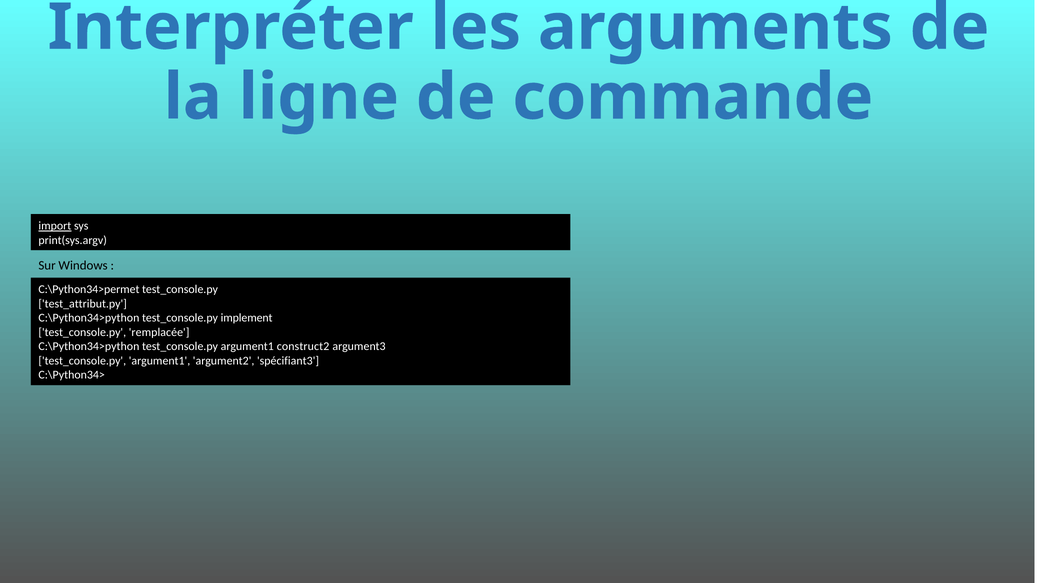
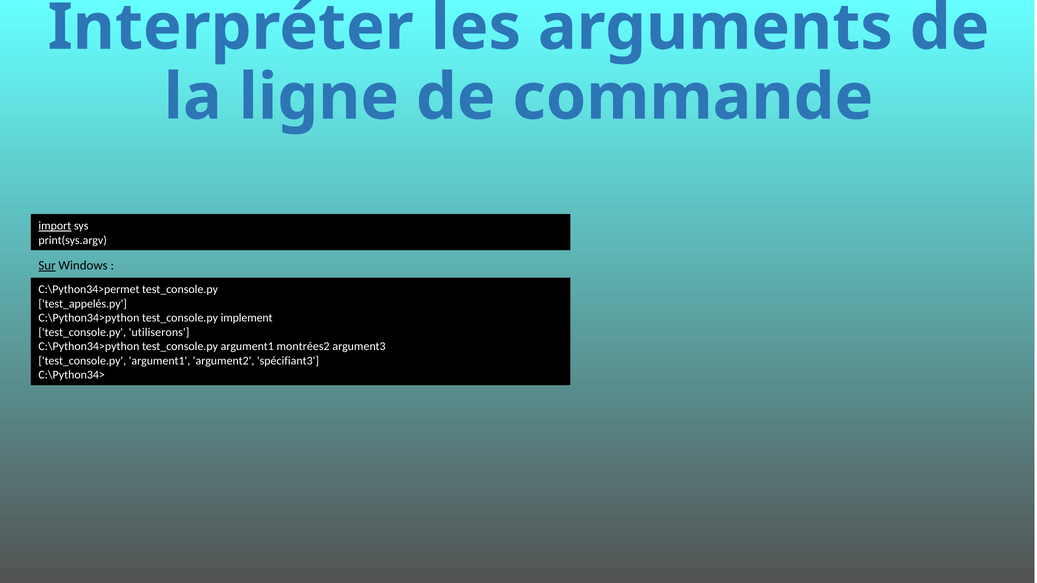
Sur underline: none -> present (47, 266)
test_attribut.py: test_attribut.py -> test_appelés.py (83, 304)
remplacée: remplacée -> utiliserons (159, 332)
construct2: construct2 -> montrées2 (303, 347)
